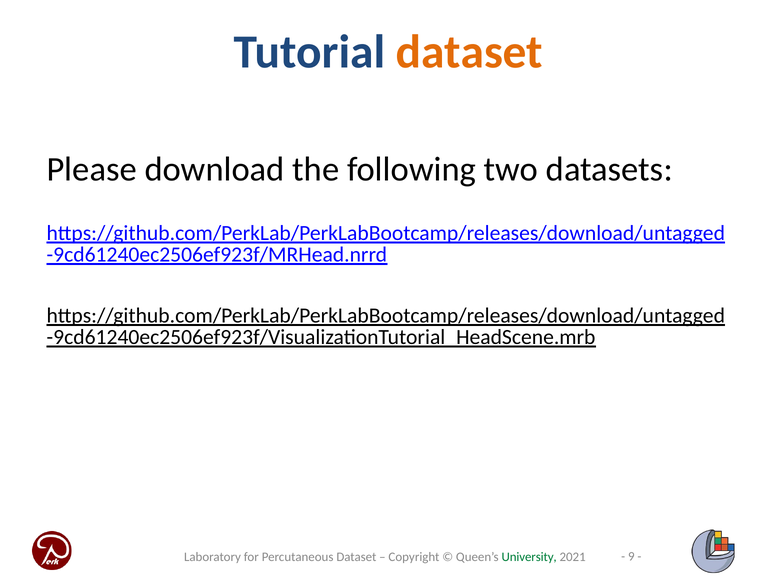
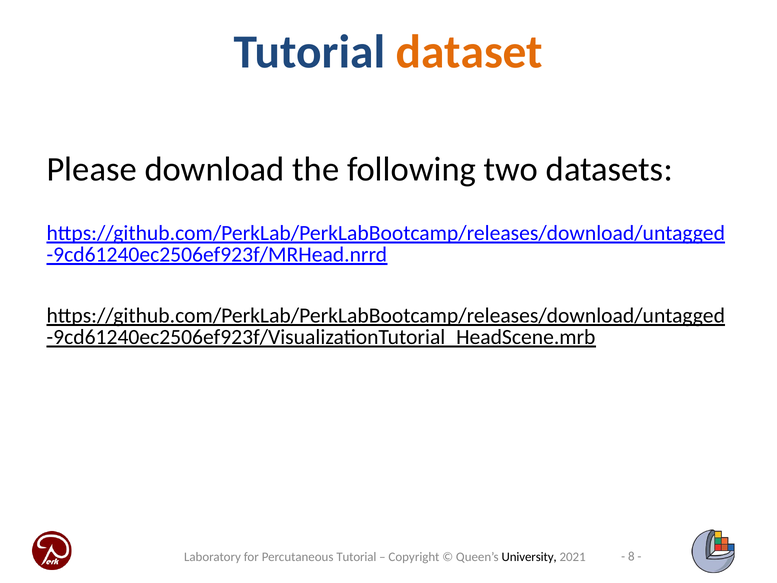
9: 9 -> 8 (631, 556)
Percutaneous Dataset: Dataset -> Tutorial (356, 557)
University colour: green -> black (529, 557)
